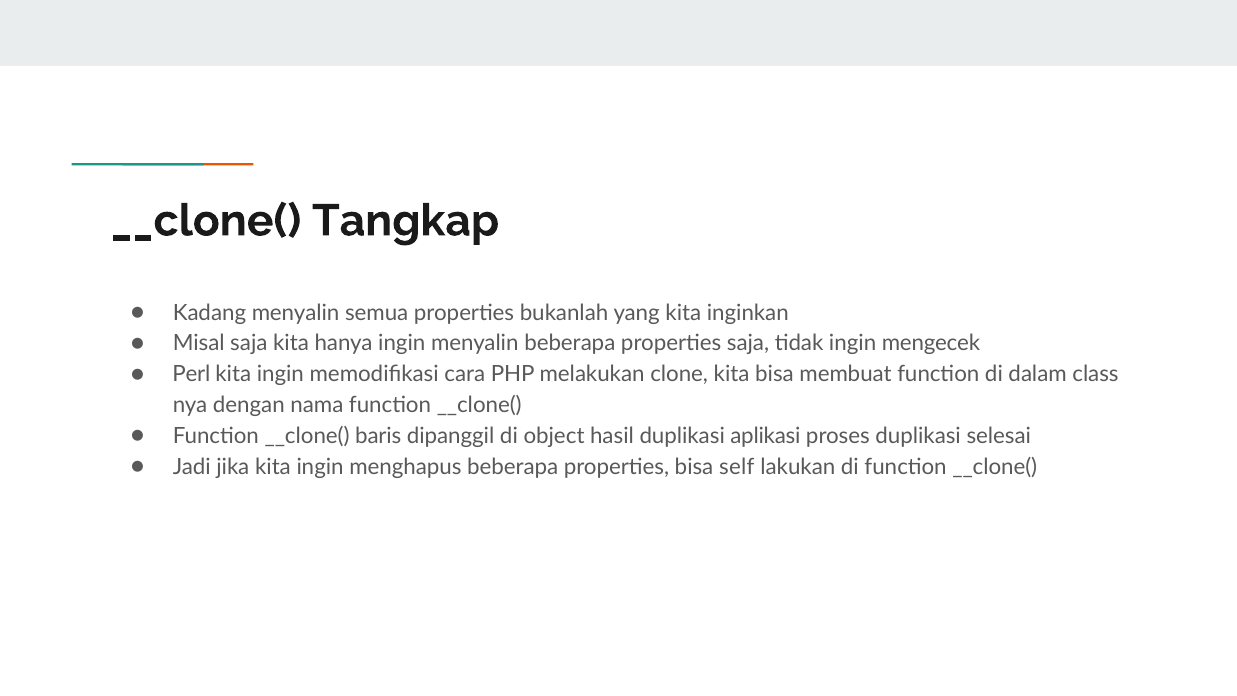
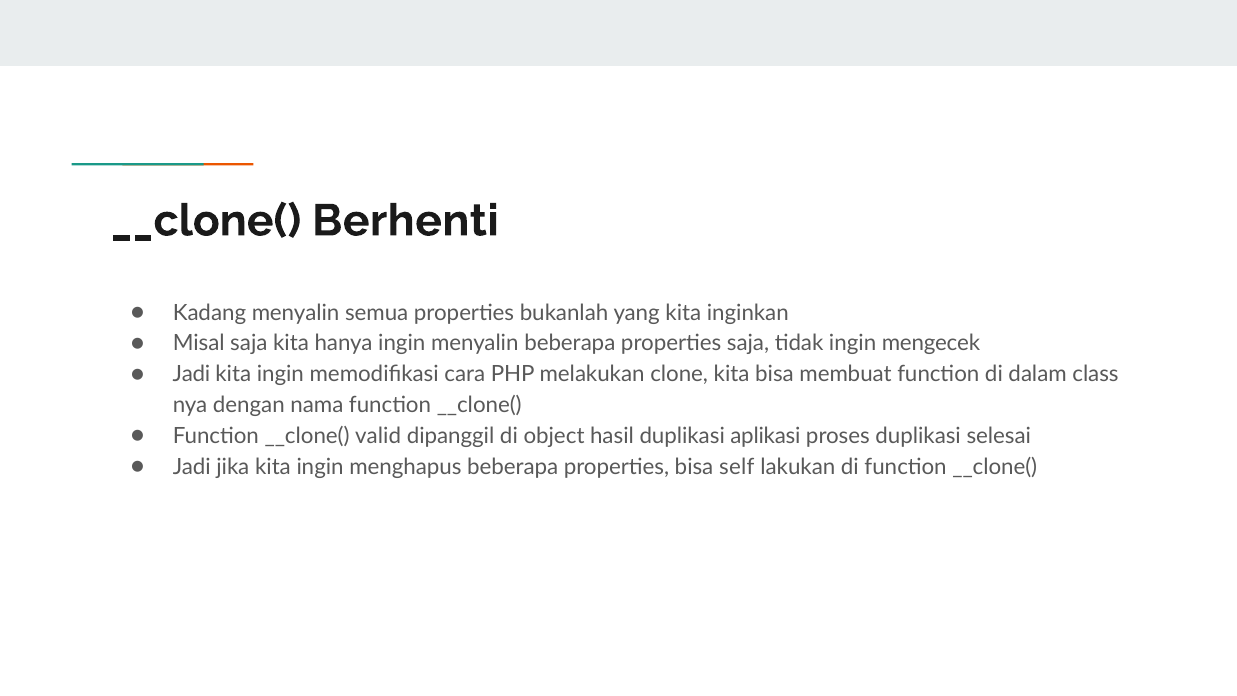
Tangkap: Tangkap -> Berhenti (405, 221)
Perl: Perl -> Jadi (191, 374)
baris: baris -> valid (378, 436)
